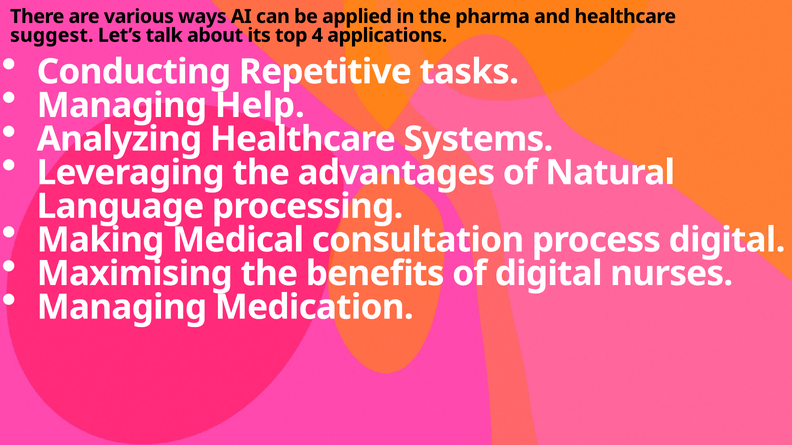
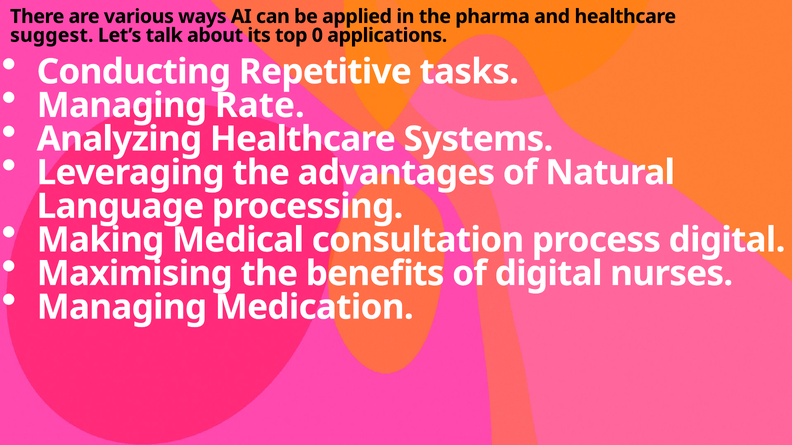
4: 4 -> 0 (317, 35)
Help: Help -> Rate (260, 106)
